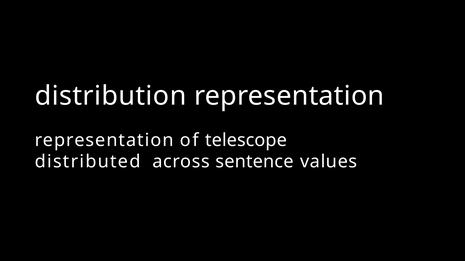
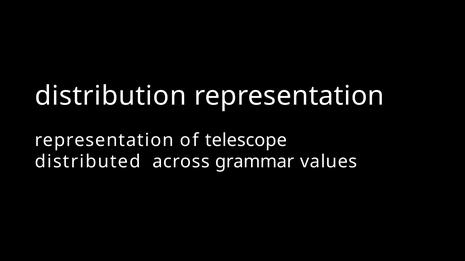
sentence: sentence -> grammar (255, 162)
